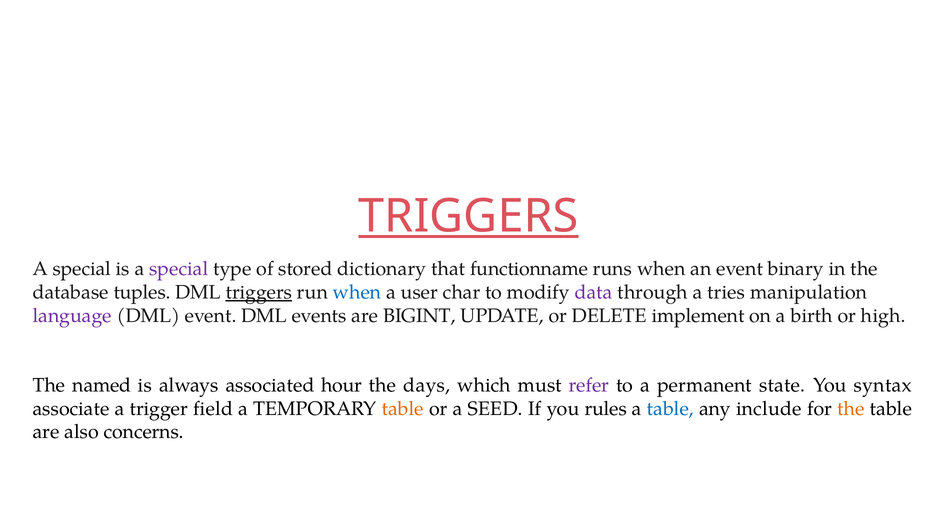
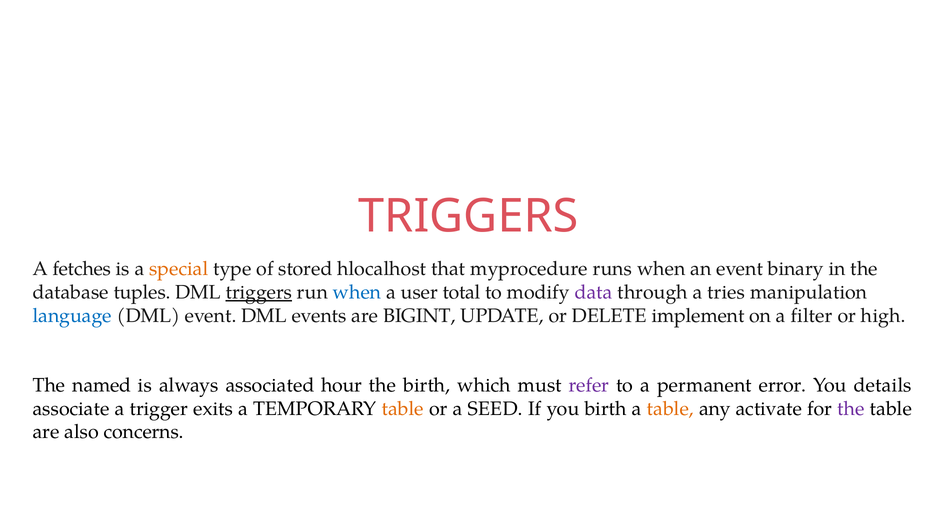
TRIGGERS underline: present -> none (468, 216)
special: special -> fetches (82, 269)
special colour: purple -> orange (179, 269)
dictionary: dictionary -> hlocalhost (382, 269)
functionname: functionname -> myprocedure (529, 269)
char: char -> total (462, 292)
language colour: purple -> blue (72, 316)
birth: birth -> filter (812, 316)
the days: days -> birth (427, 385)
state: state -> error (783, 385)
syntax: syntax -> details (883, 385)
field: field -> exits (213, 409)
you rules: rules -> birth (606, 409)
table colour: blue -> orange (670, 409)
include: include -> activate (769, 409)
the colour: orange -> purple (851, 409)
